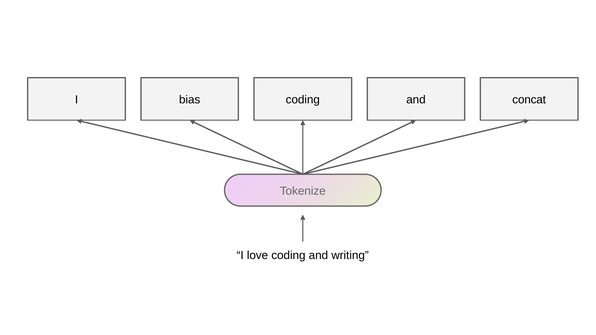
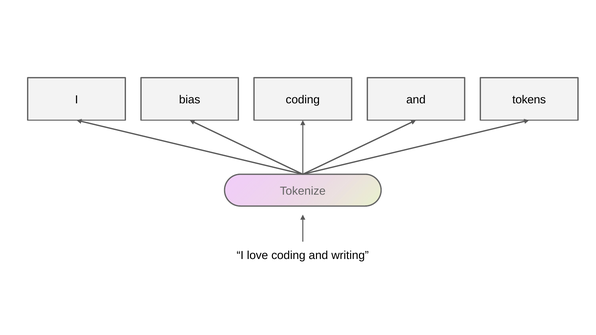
concat: concat -> tokens (529, 100)
